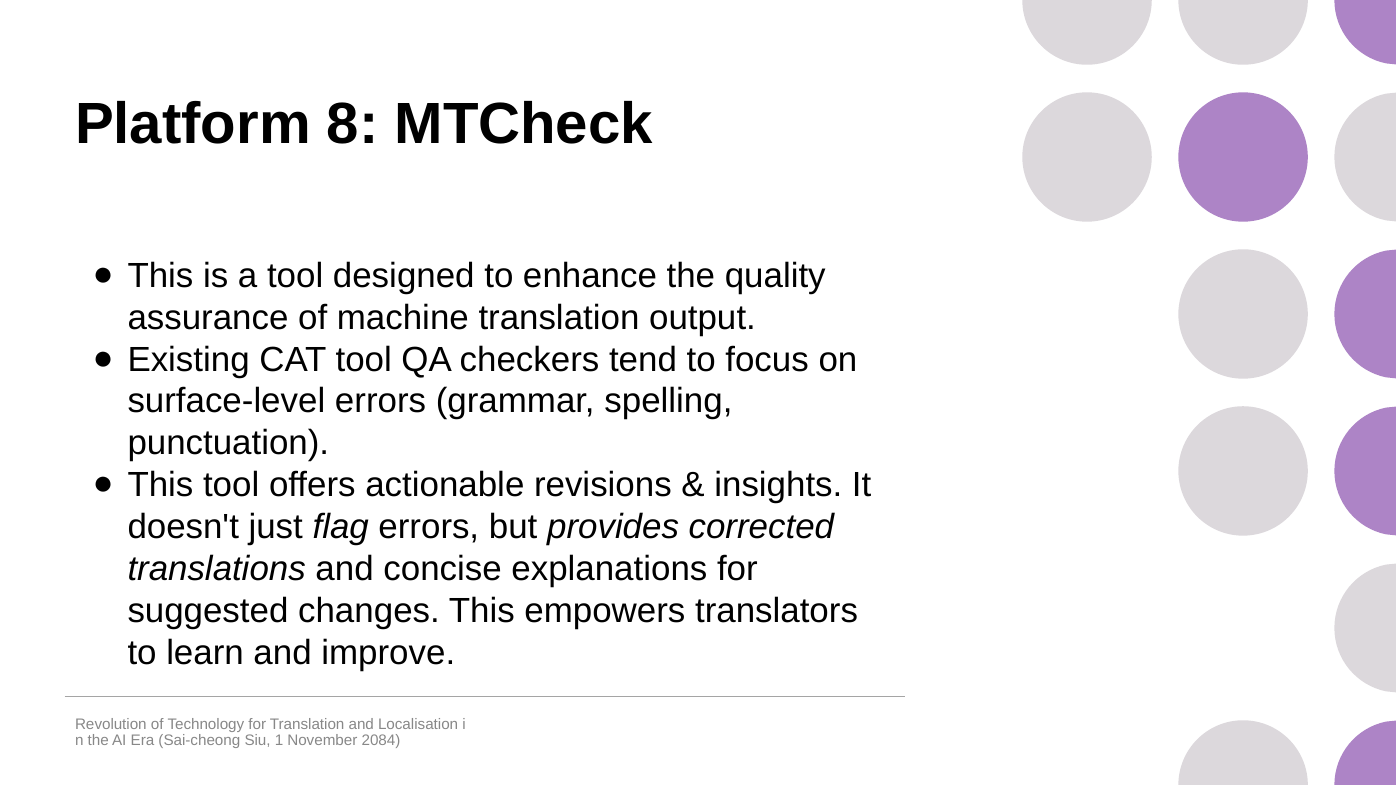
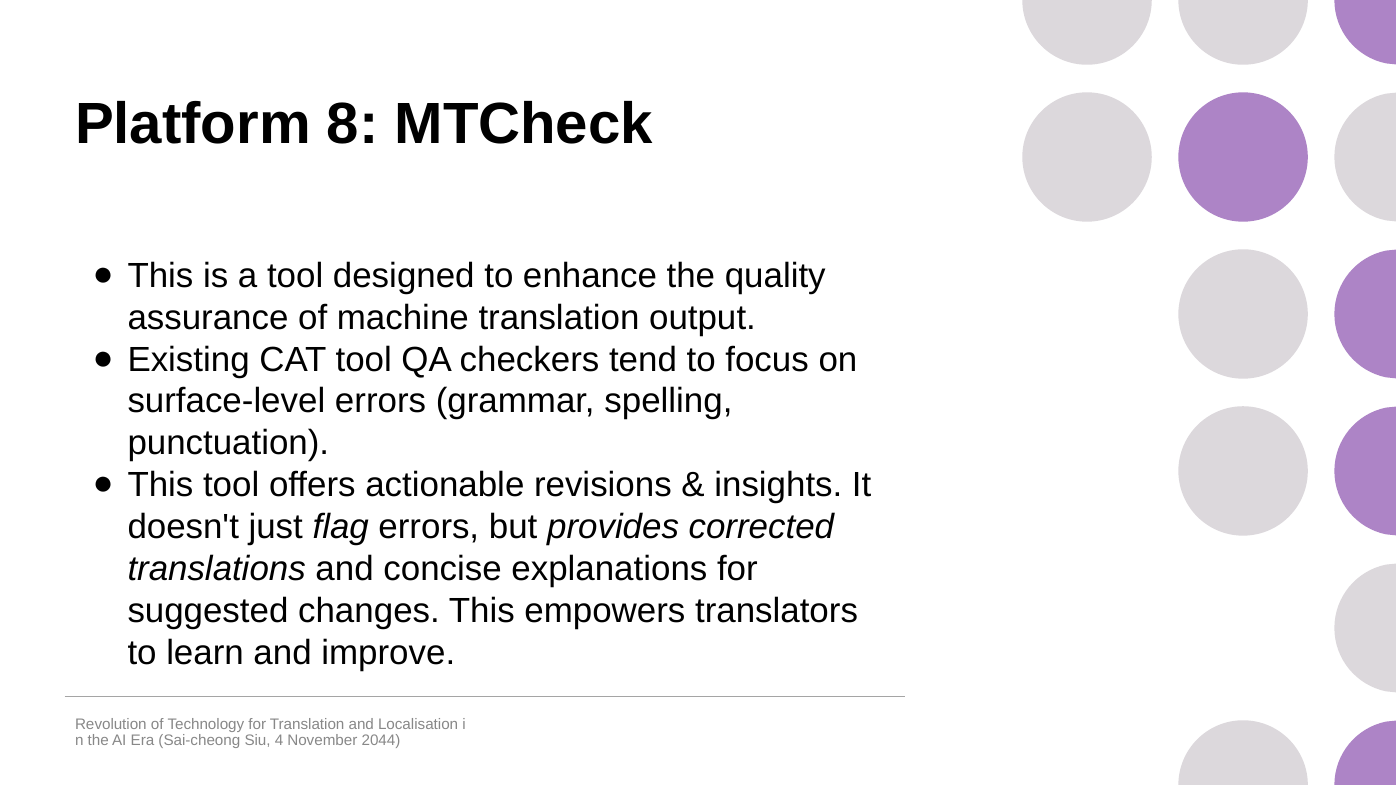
1: 1 -> 4 (279, 740)
2084: 2084 -> 2044 (381, 740)
